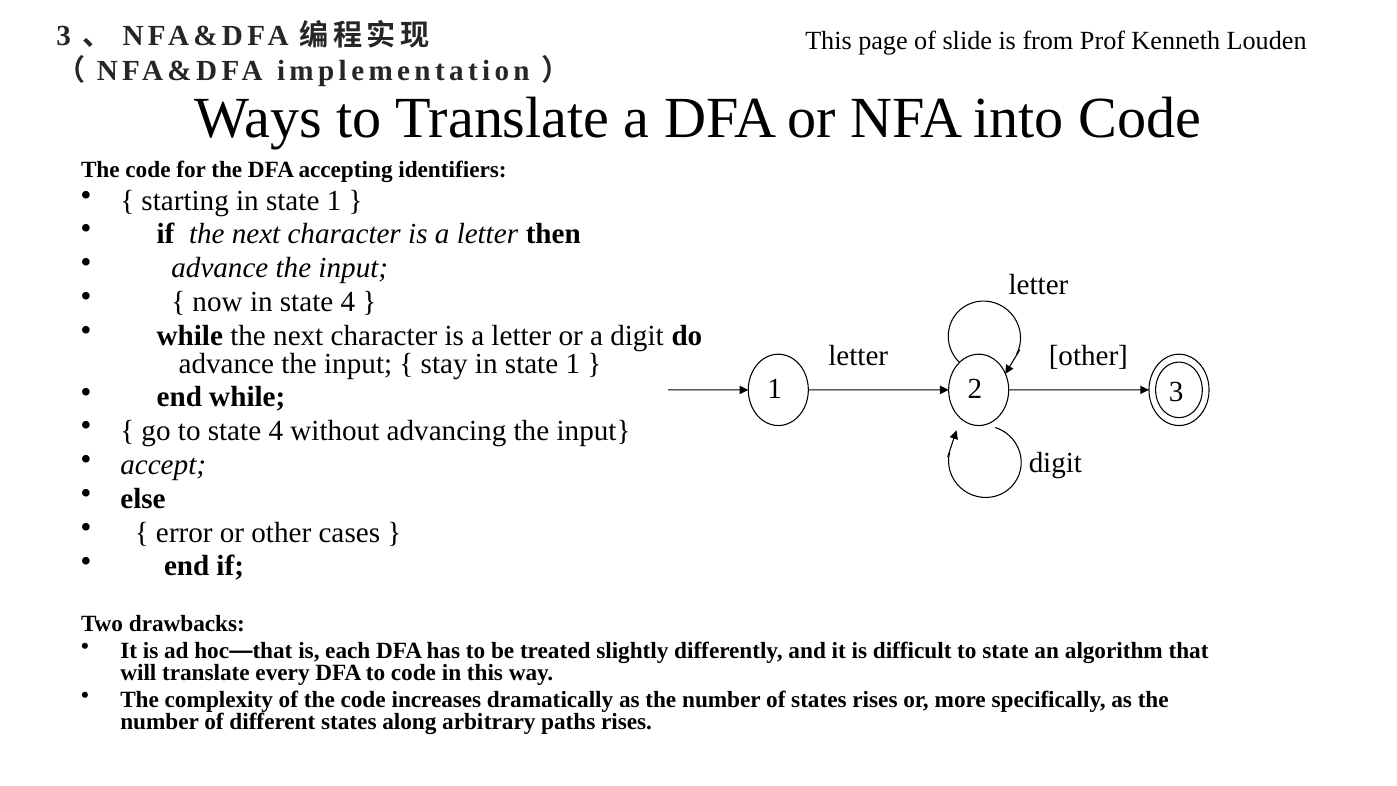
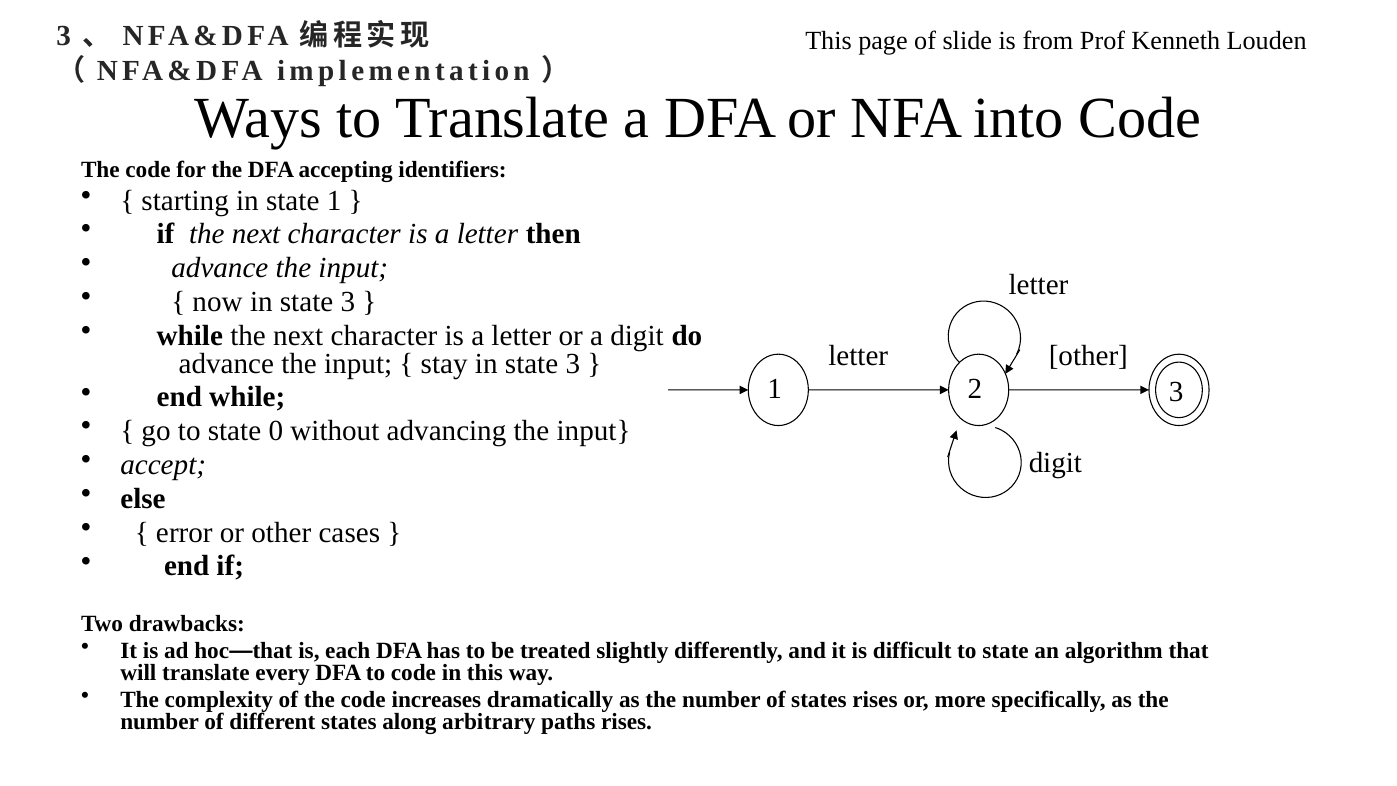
now in state 4: 4 -> 3 (348, 302)
stay in state 1: 1 -> 3 (573, 363)
to state 4: 4 -> 0 (276, 431)
